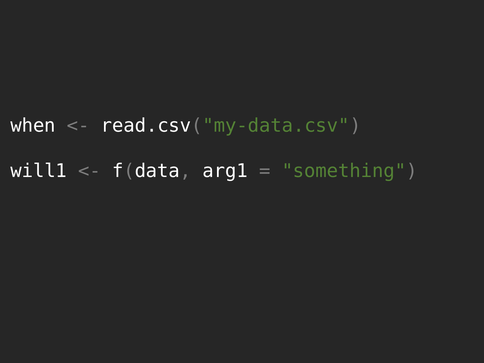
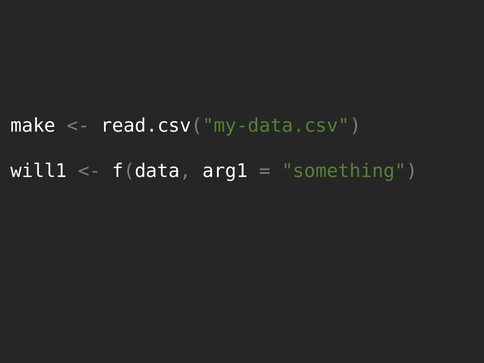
when: when -> make (33, 126)
